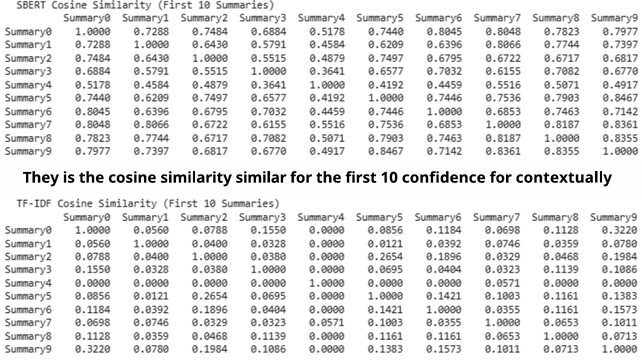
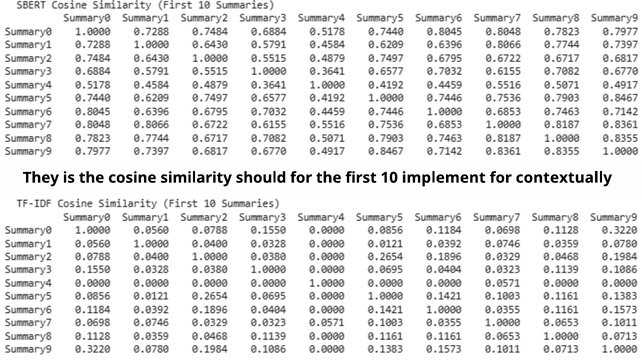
similar: similar -> should (261, 178)
confidence: confidence -> implement (444, 178)
